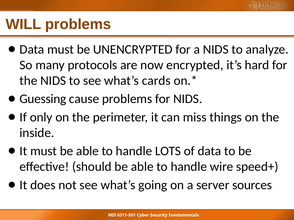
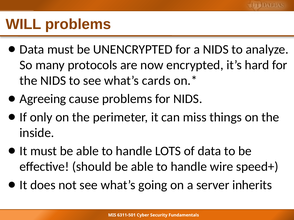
Guessing: Guessing -> Agreeing (43, 99)
sources: sources -> inherits (252, 185)
